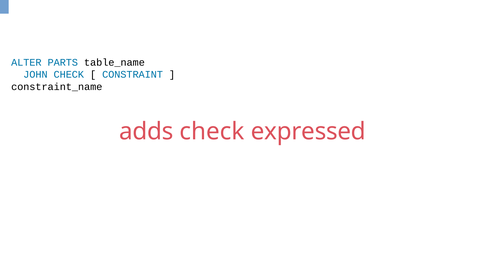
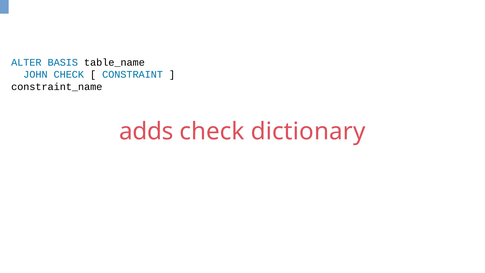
PARTS: PARTS -> BASIS (63, 62)
expressed: expressed -> dictionary (308, 132)
